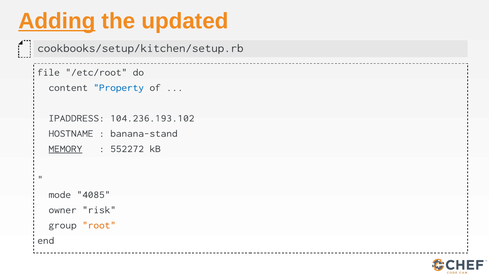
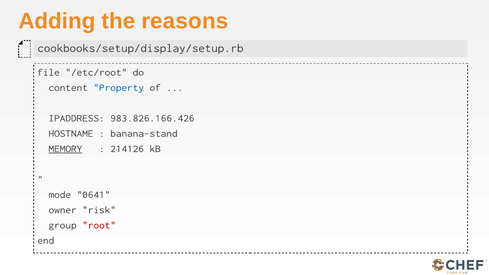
Adding underline: present -> none (57, 21)
updated: updated -> reasons (185, 21)
cookbooks/setup/kitchen/setup.rb: cookbooks/setup/kitchen/setup.rb -> cookbooks/setup/display/setup.rb (140, 48)
104.236.193.102: 104.236.193.102 -> 983.826.166.426 (152, 118)
552272: 552272 -> 214126 (127, 149)
4085: 4085 -> 0641 (93, 195)
root colour: orange -> red (99, 225)
